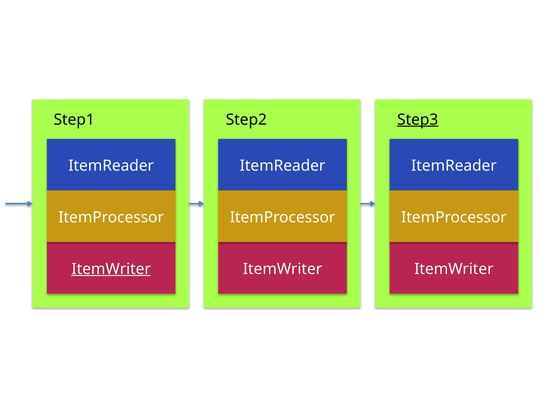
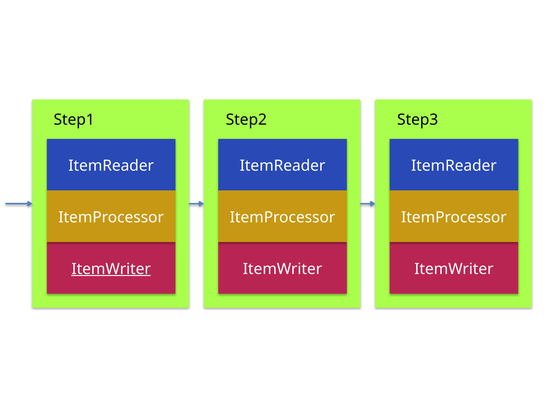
Step3 underline: present -> none (418, 120)
